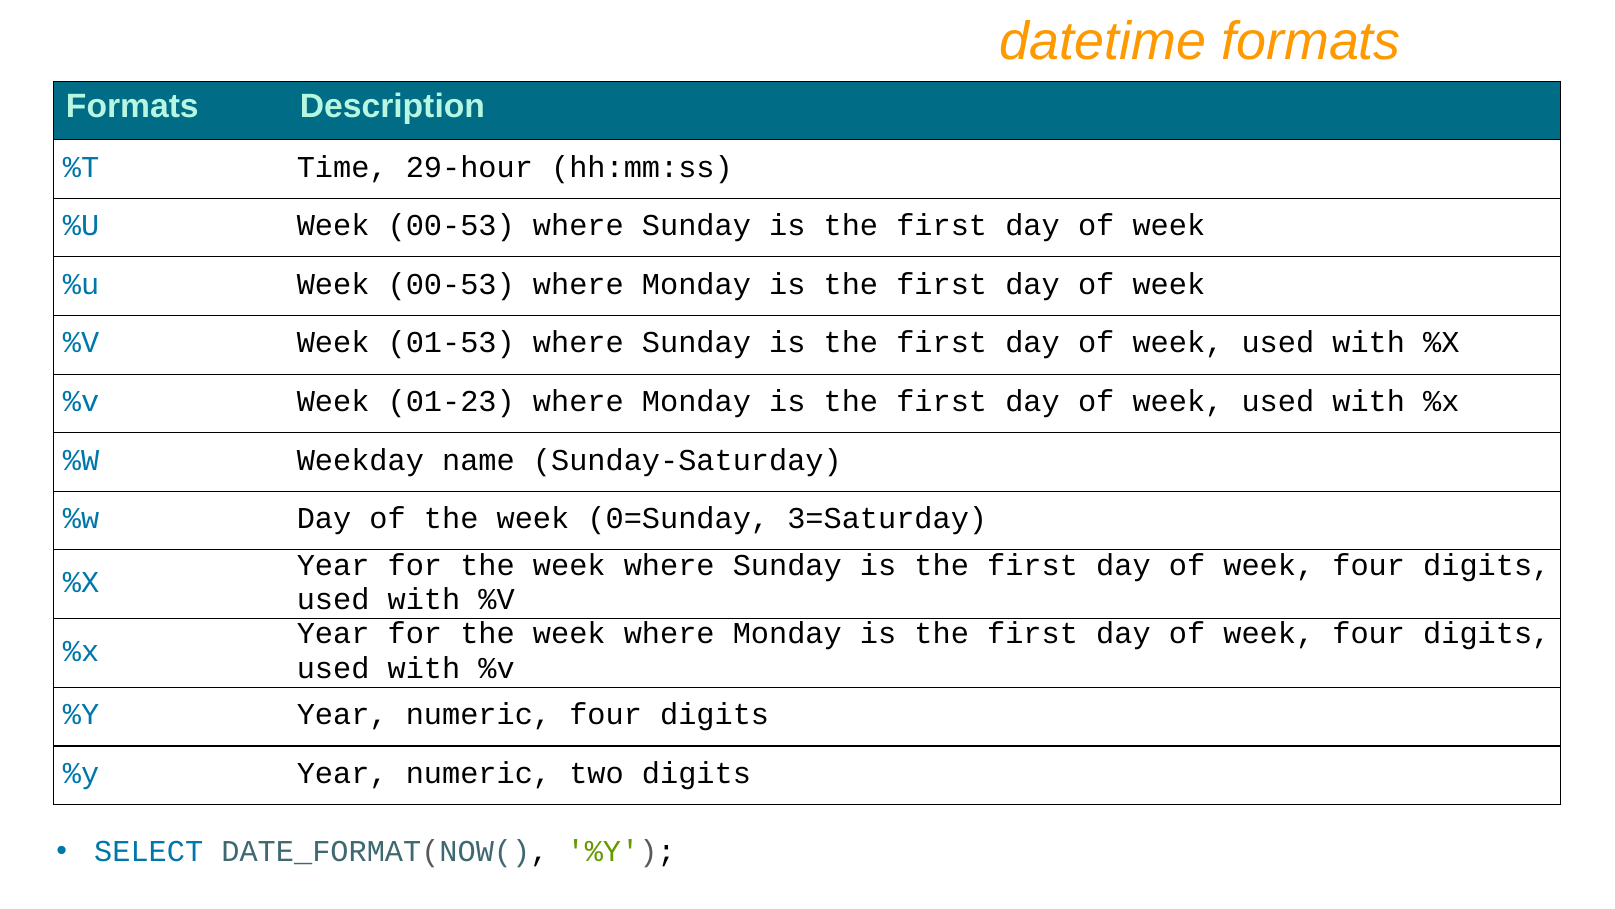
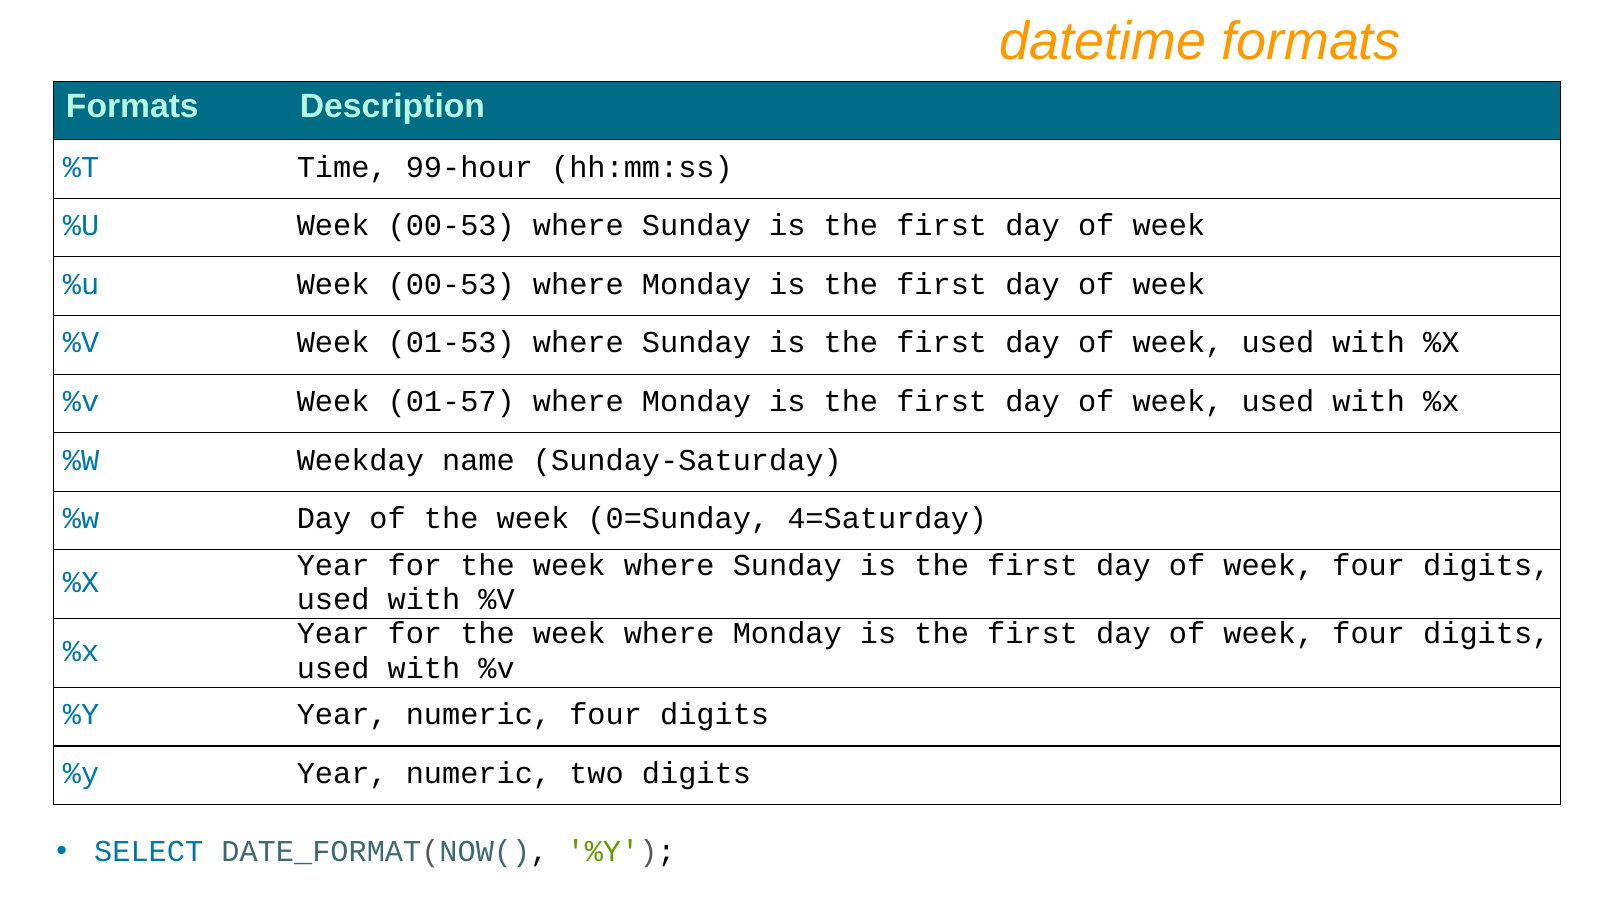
29-hour: 29-hour -> 99-hour (469, 167)
01-23: 01-23 -> 01-57 (451, 401)
3=Saturday: 3=Saturday -> 4=Saturday (887, 518)
